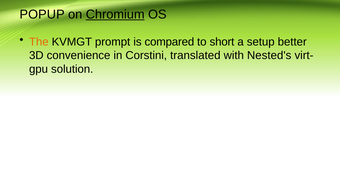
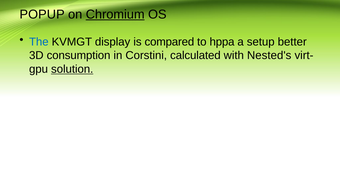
The colour: orange -> blue (39, 42)
prompt: prompt -> display (113, 42)
short: short -> hppa (222, 42)
convenience: convenience -> consumption (79, 55)
translated: translated -> calculated (195, 55)
solution underline: none -> present (72, 69)
